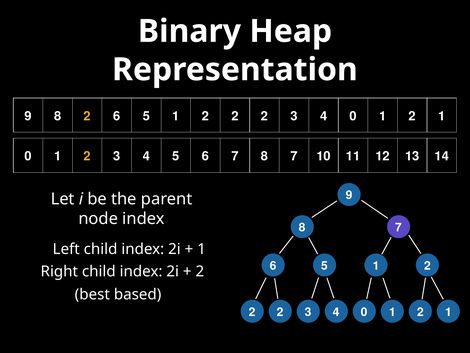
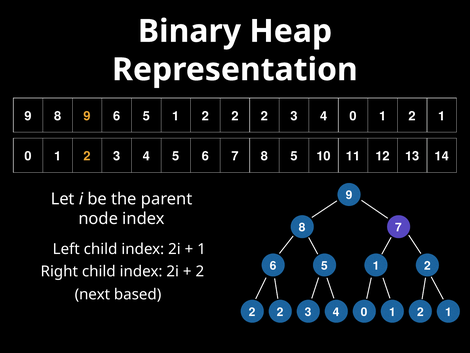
8 2: 2 -> 9 (87, 116)
7 8 7: 7 -> 5 (294, 156)
best: best -> next (92, 294)
